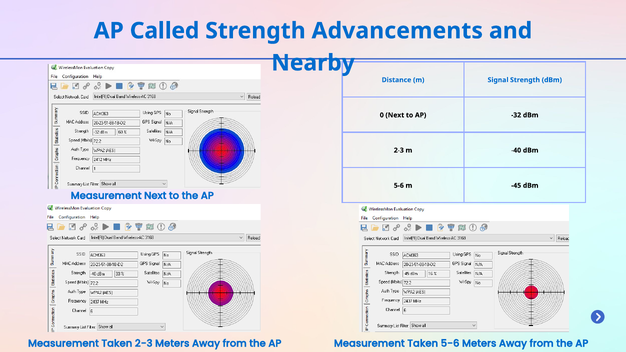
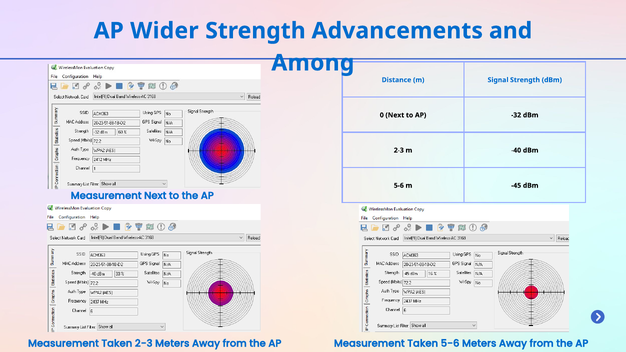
Called: Called -> Wider (164, 31)
Nearby: Nearby -> Among (313, 63)
